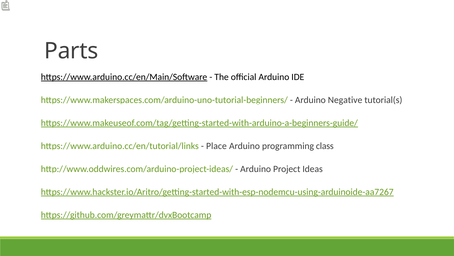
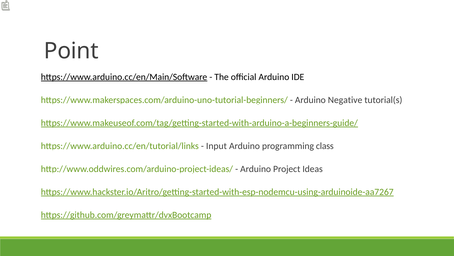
Parts: Parts -> Point (71, 51)
Place: Place -> Input (216, 146)
